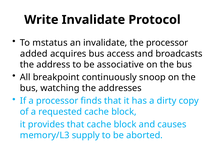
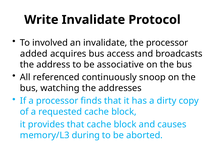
mstatus: mstatus -> involved (50, 43)
breakpoint: breakpoint -> referenced (56, 78)
supply: supply -> during (86, 136)
